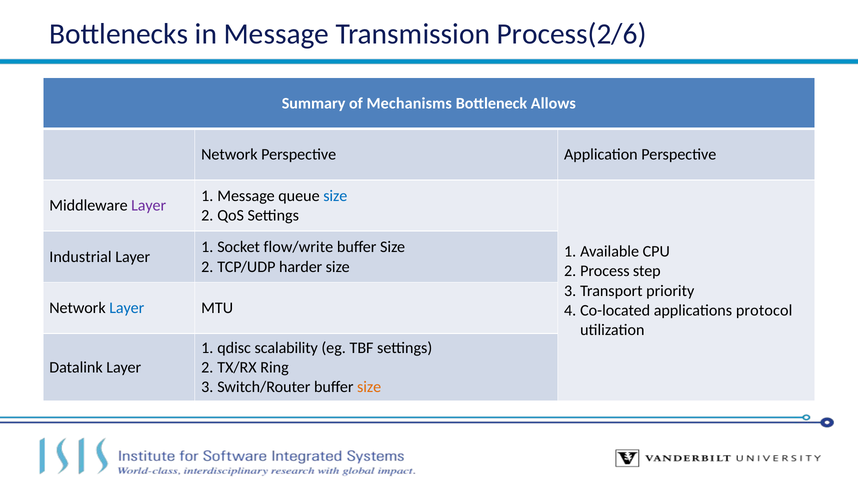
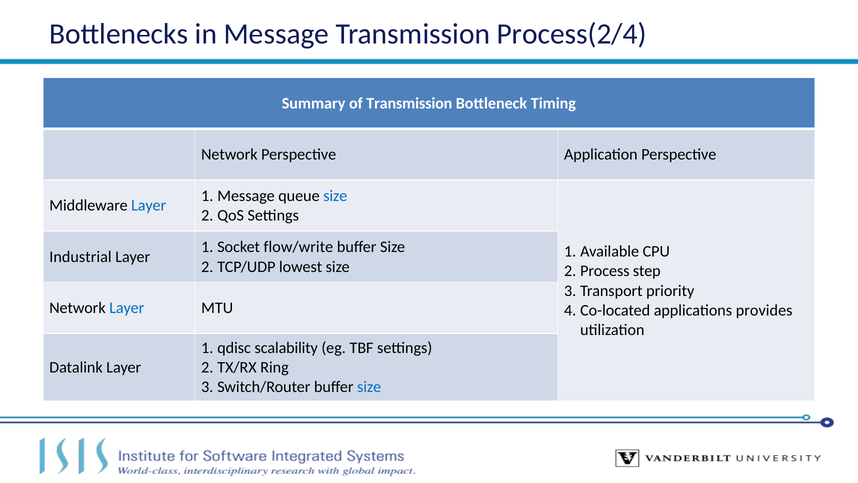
Process(2/6: Process(2/6 -> Process(2/4 (572, 34)
of Mechanisms: Mechanisms -> Transmission (409, 103)
Allows: Allows -> Timing (553, 103)
Layer colour: purple -> blue (149, 206)
harder: harder -> lowest (301, 267)
protocol: protocol -> provides (764, 310)
size colour: orange -> blue (369, 387)
